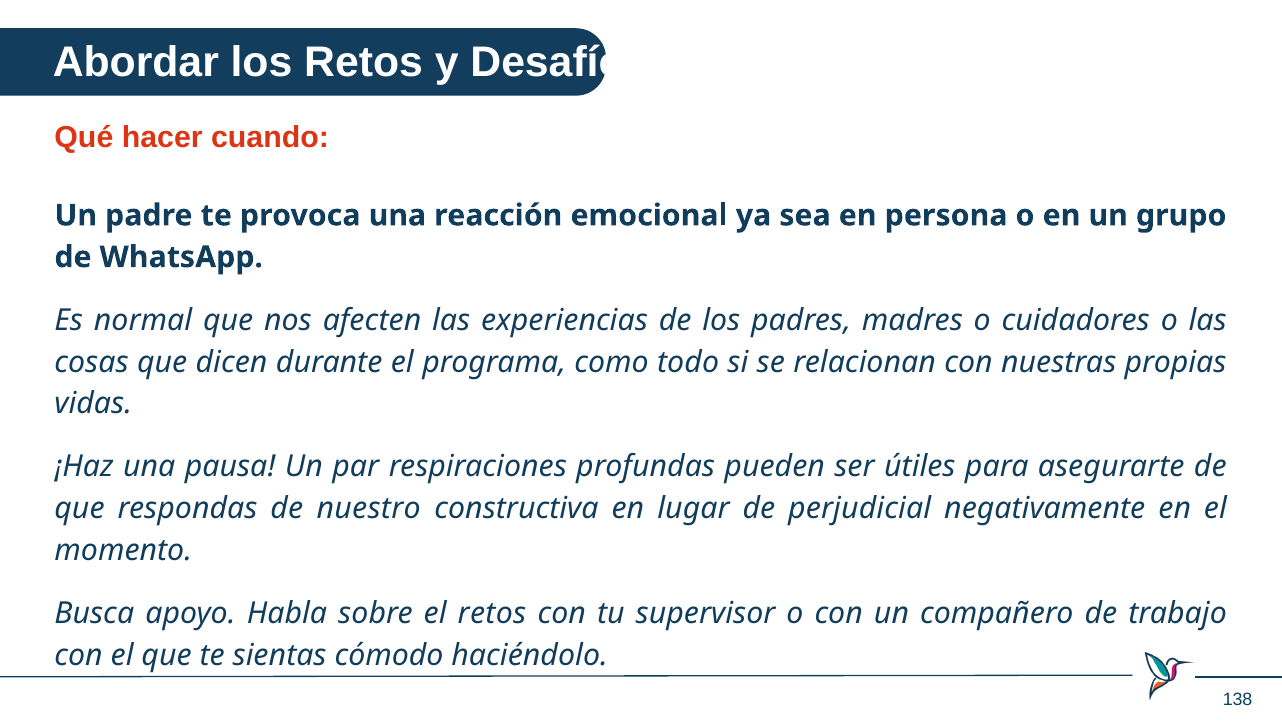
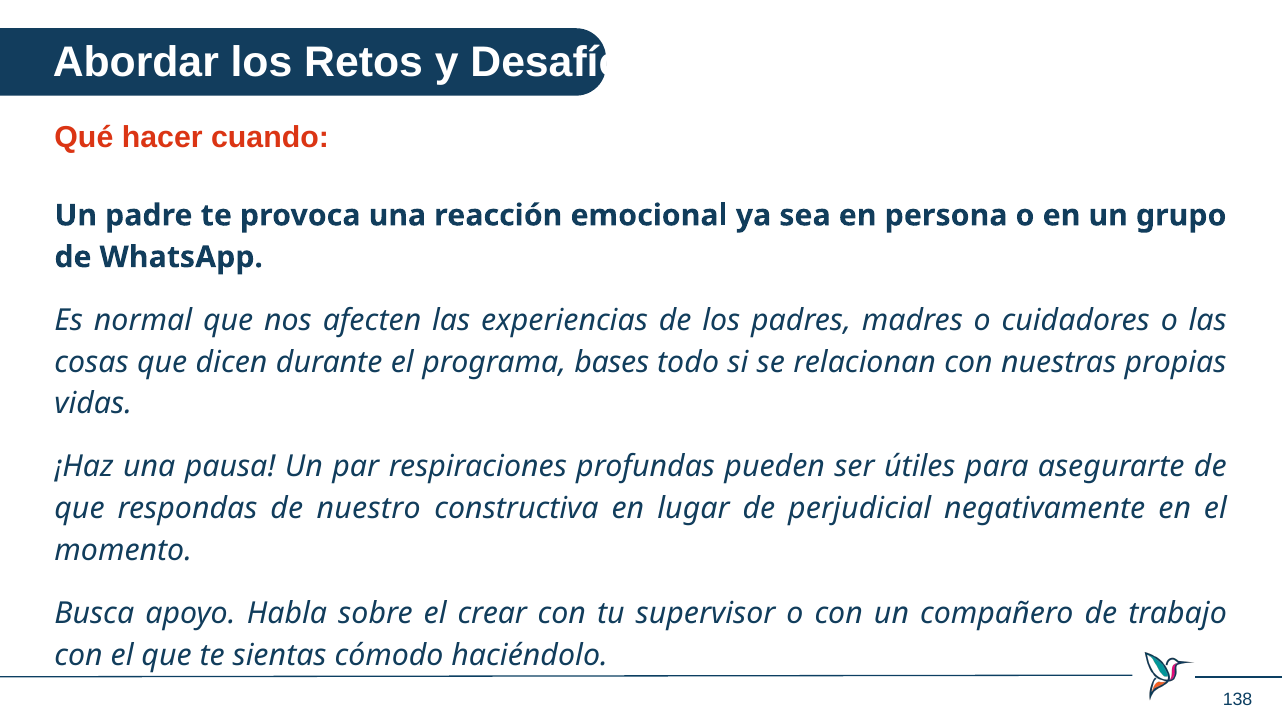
como: como -> bases (612, 362)
el retos: retos -> crear (492, 613)
